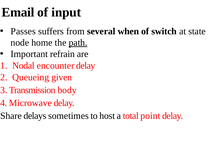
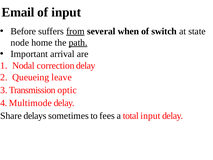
Passes: Passes -> Before (23, 31)
from underline: none -> present (75, 31)
refrain: refrain -> arrival (62, 54)
encounter: encounter -> correction (56, 66)
given: given -> leave (62, 77)
body: body -> optic (67, 90)
Microwave: Microwave -> Multimode (30, 103)
host: host -> fees (107, 116)
total point: point -> input (150, 116)
